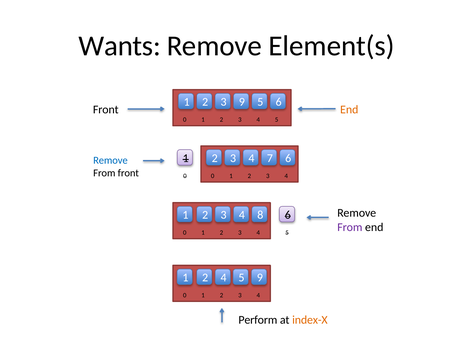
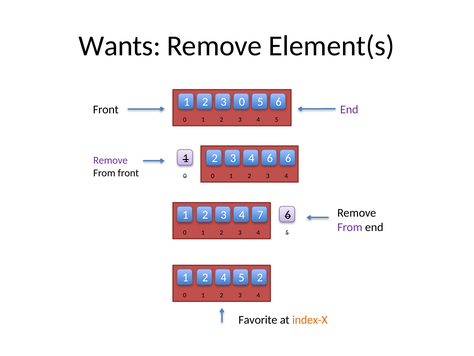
3 9: 9 -> 0 (242, 102)
End colour: orange -> purple (349, 109)
4 7: 7 -> 6 (270, 158)
Remove colour: blue -> purple (110, 160)
8: 8 -> 7 (260, 215)
5 9: 9 -> 2 (260, 277)
Perform: Perform -> Favorite (258, 319)
